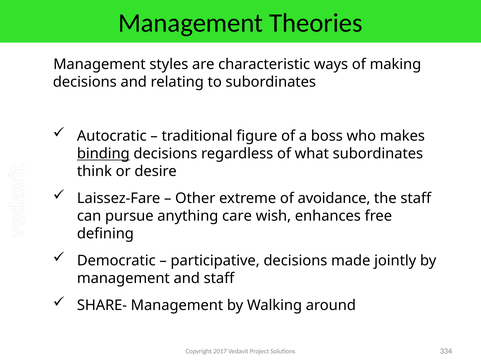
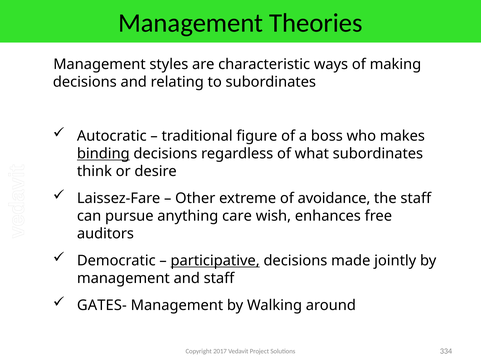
defining: defining -> auditors (105, 233)
participative underline: none -> present (215, 260)
SHARE-: SHARE- -> GATES- (102, 305)
